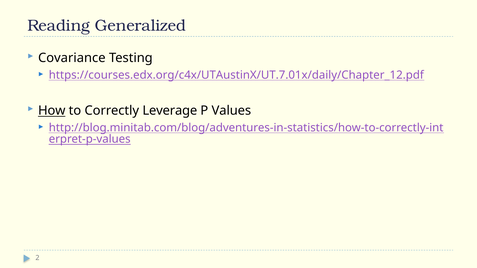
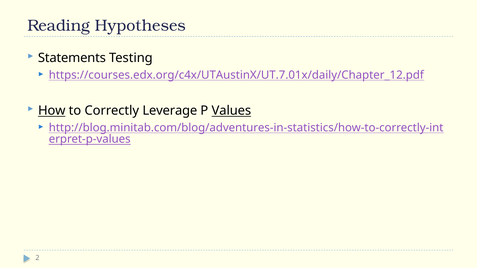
Generalized: Generalized -> Hypotheses (140, 26)
Covariance: Covariance -> Statements (72, 58)
Values underline: none -> present (231, 111)
